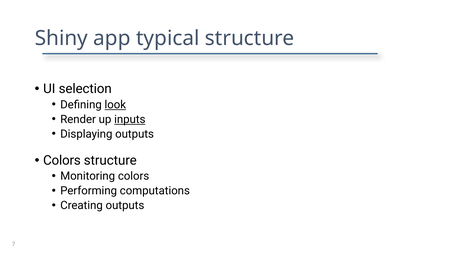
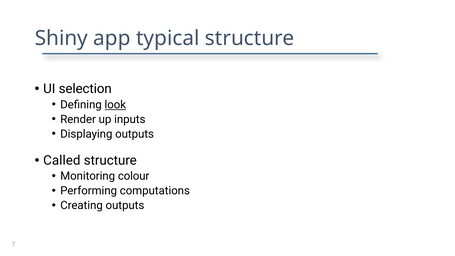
inputs underline: present -> none (130, 119)
Colors: Colors -> Called (62, 160)
Monitoring colors: colors -> colour (134, 176)
